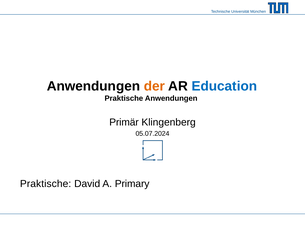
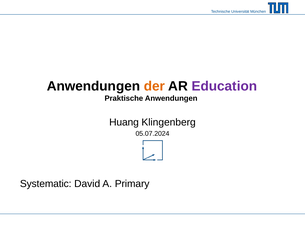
Education colour: blue -> purple (224, 86)
Primär: Primär -> Huang (124, 123)
Praktische: Praktische -> Systematic (46, 184)
